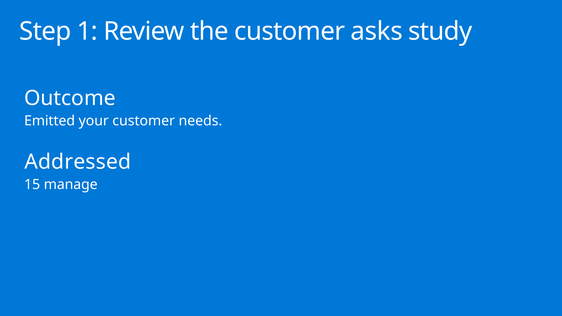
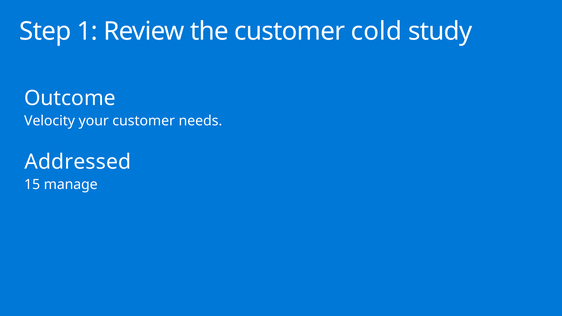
asks: asks -> cold (376, 31)
Emitted: Emitted -> Velocity (50, 121)
